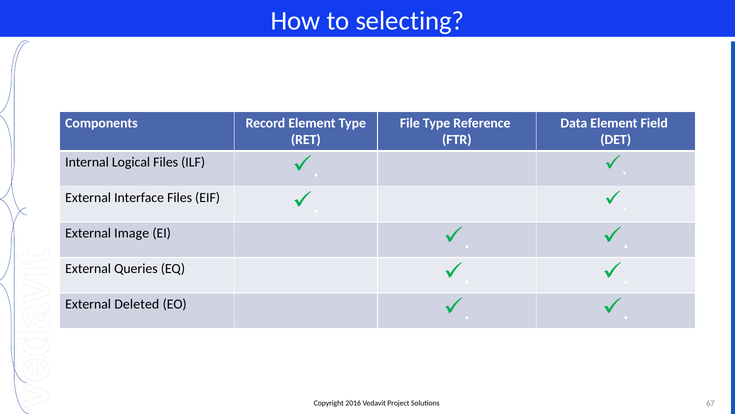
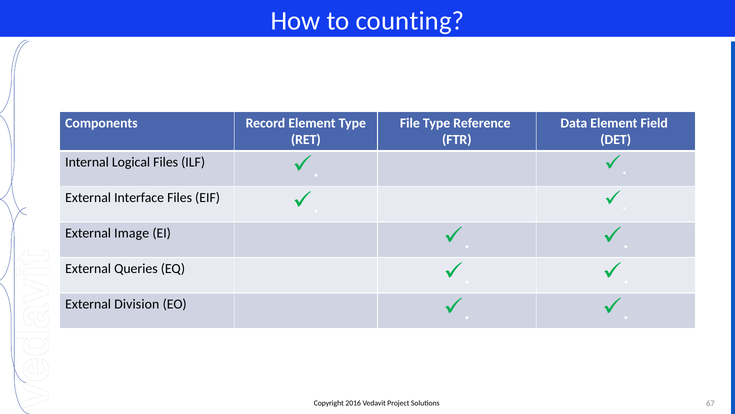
selecting: selecting -> counting (410, 21)
Deleted: Deleted -> Division (137, 304)
